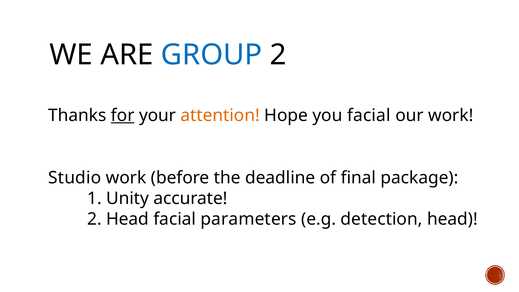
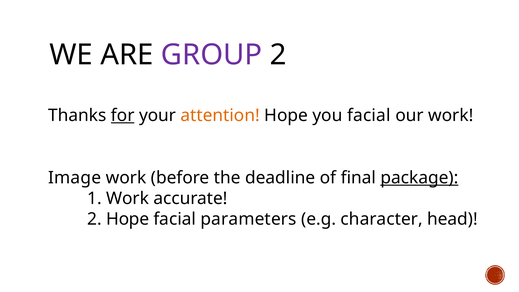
GROUP colour: blue -> purple (212, 55)
Studio: Studio -> Image (75, 178)
package underline: none -> present (419, 178)
1 Unity: Unity -> Work (128, 198)
2 Head: Head -> Hope (128, 219)
detection: detection -> character (382, 219)
